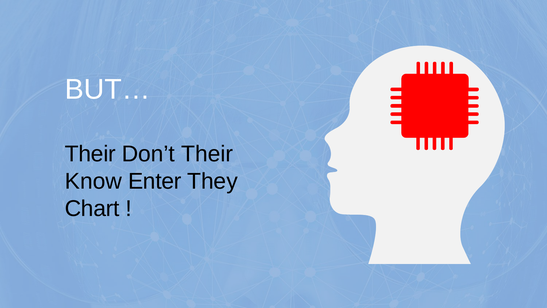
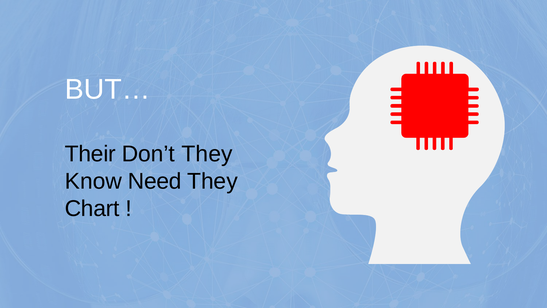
Don’t Their: Their -> They (207, 154)
Enter: Enter -> Need (155, 181)
